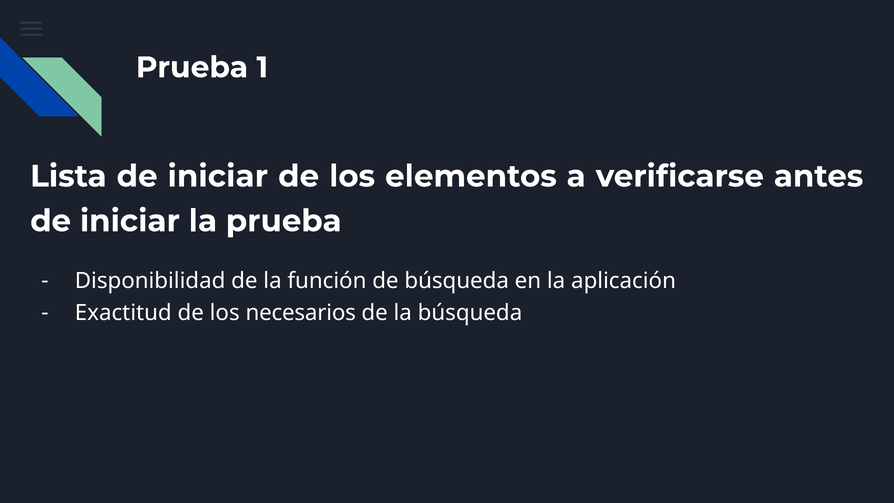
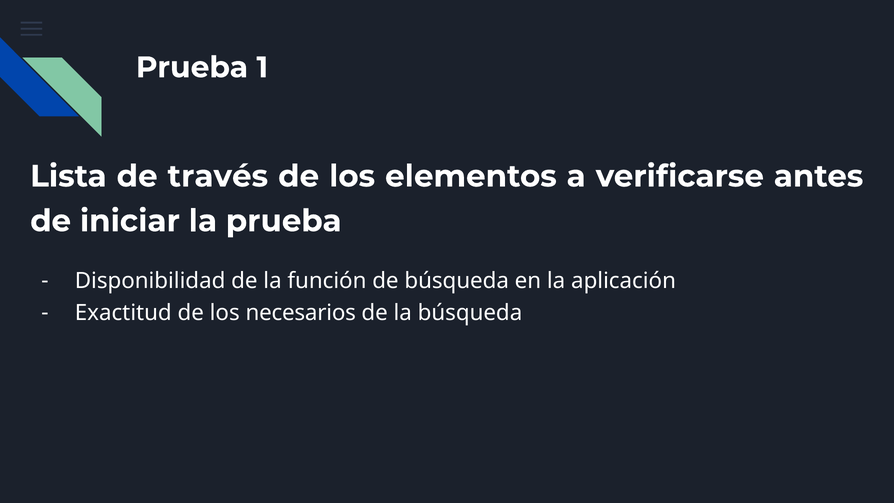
Lista de iniciar: iniciar -> través (218, 176)
